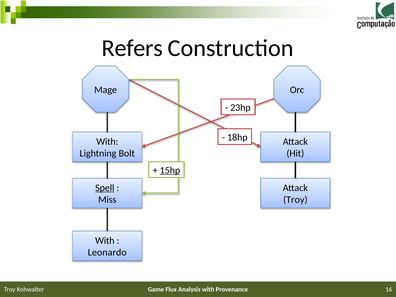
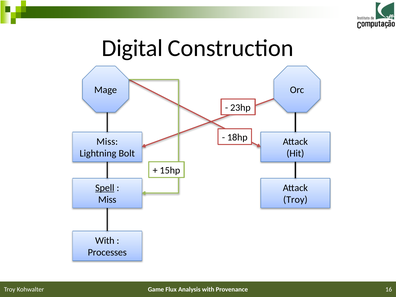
Refers: Refers -> Digital (132, 48)
With: With -> Miss (107, 142)
15hp underline: present -> none (170, 170)
Leonardo: Leonardo -> Processes (107, 252)
